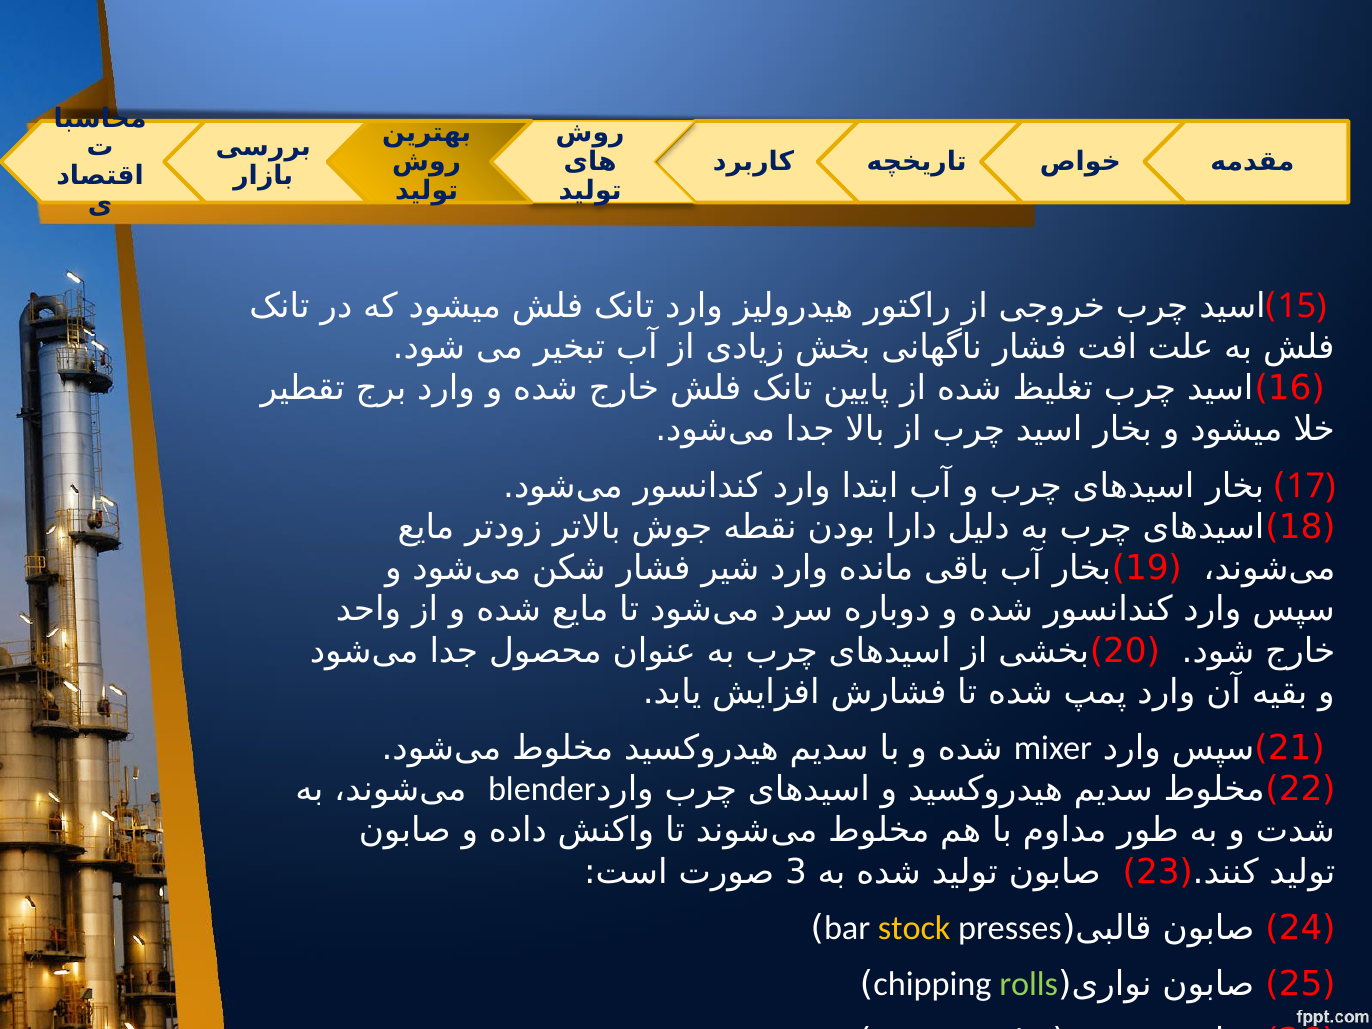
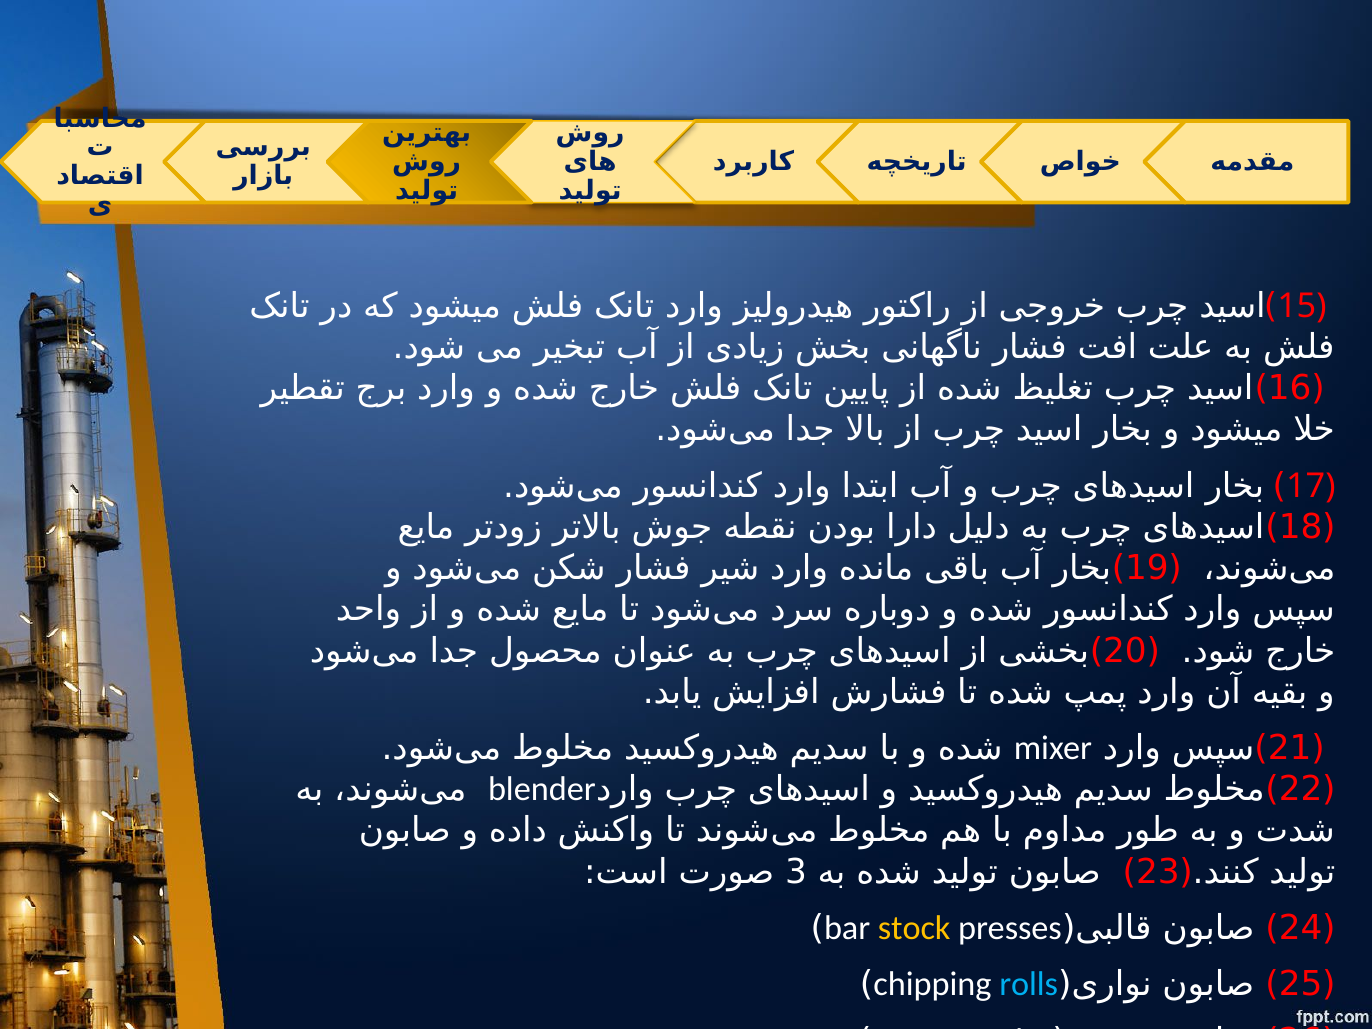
rolls colour: light green -> light blue (1029, 985)
